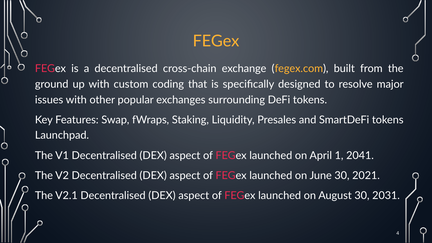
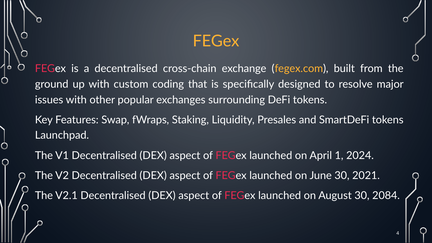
2041: 2041 -> 2024 (360, 155)
2031: 2031 -> 2084 (386, 196)
